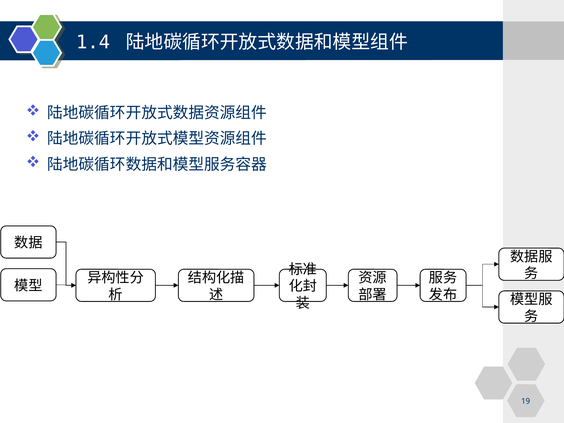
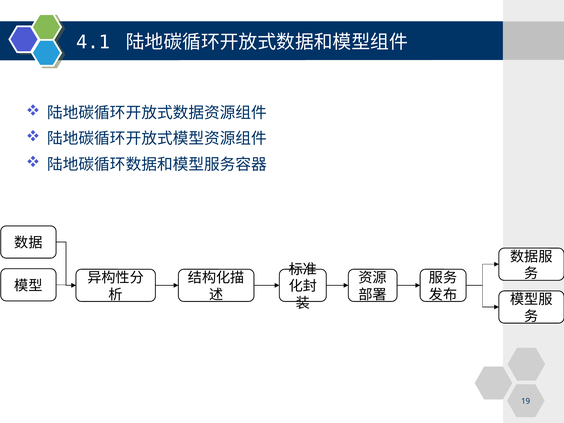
1.4: 1.4 -> 4.1 (93, 42)
